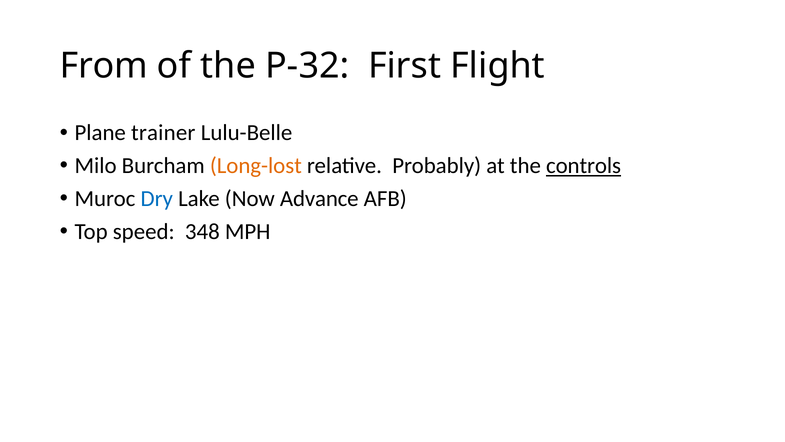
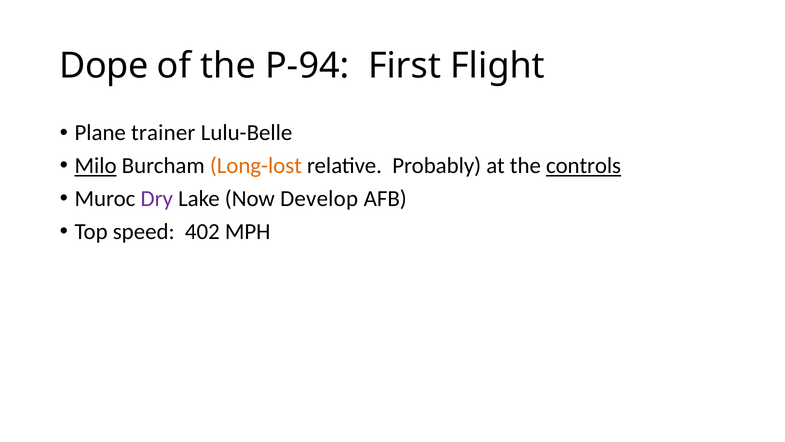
From: From -> Dope (104, 66)
P-32: P-32 -> P-94 (307, 66)
Milo underline: none -> present (96, 166)
Dry colour: blue -> purple (157, 199)
Advance: Advance -> Develop (319, 199)
348: 348 -> 402 (202, 231)
